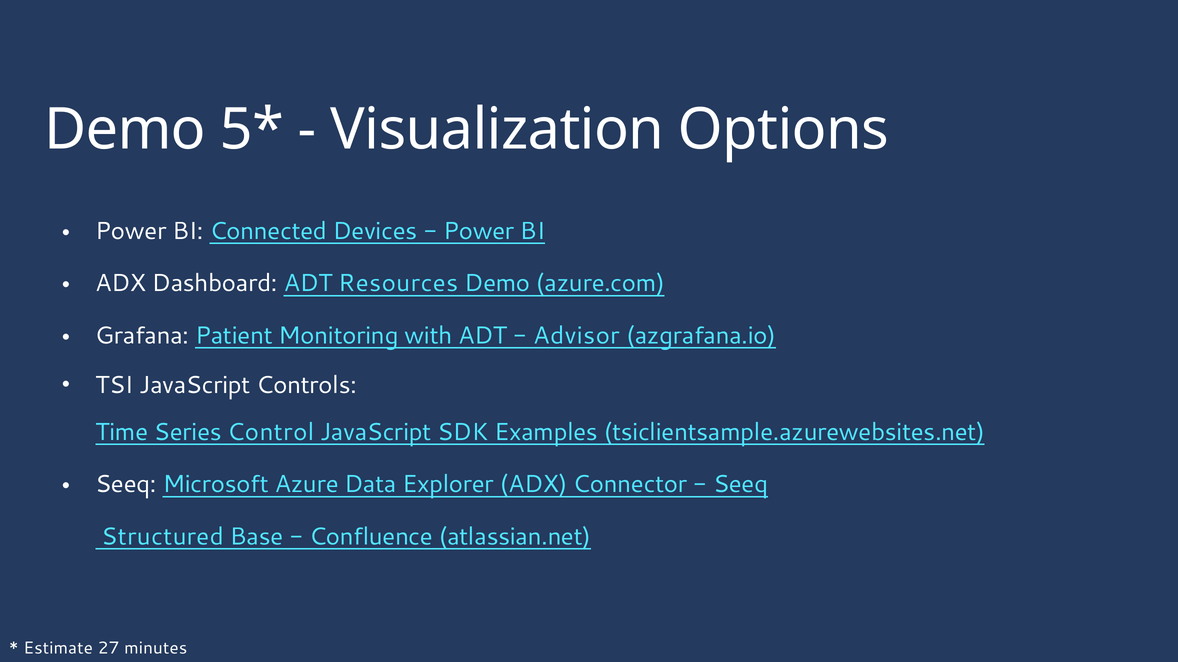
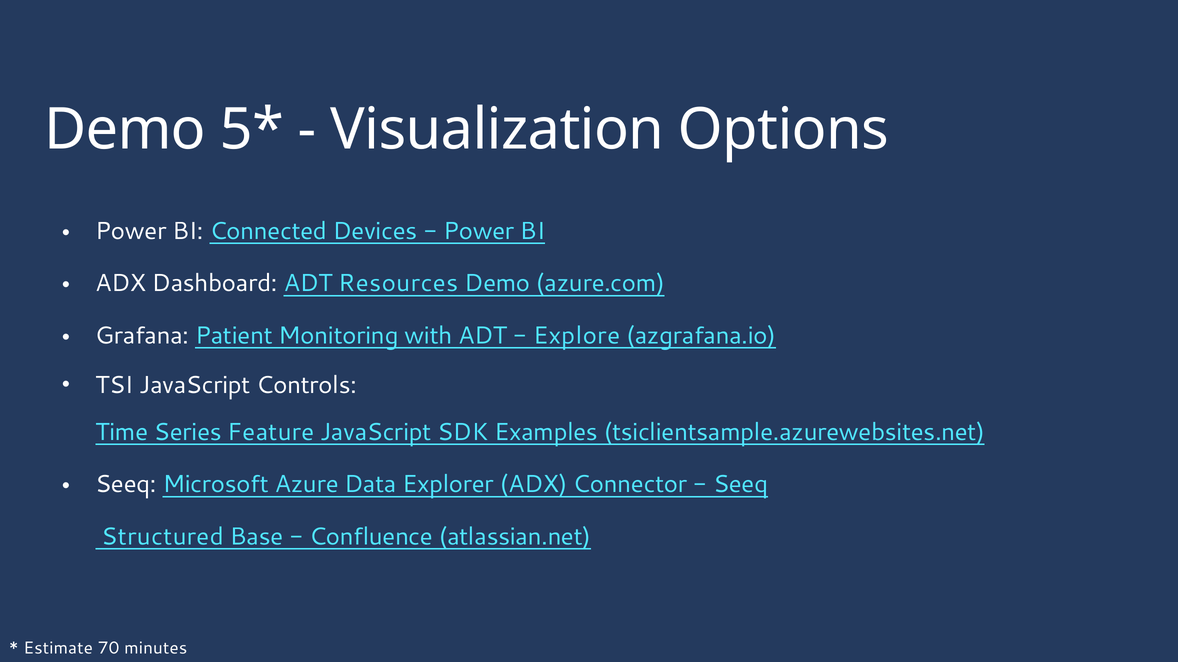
Advisor: Advisor -> Explore (577, 336)
Control: Control -> Feature (271, 432)
27: 27 -> 70 (109, 649)
